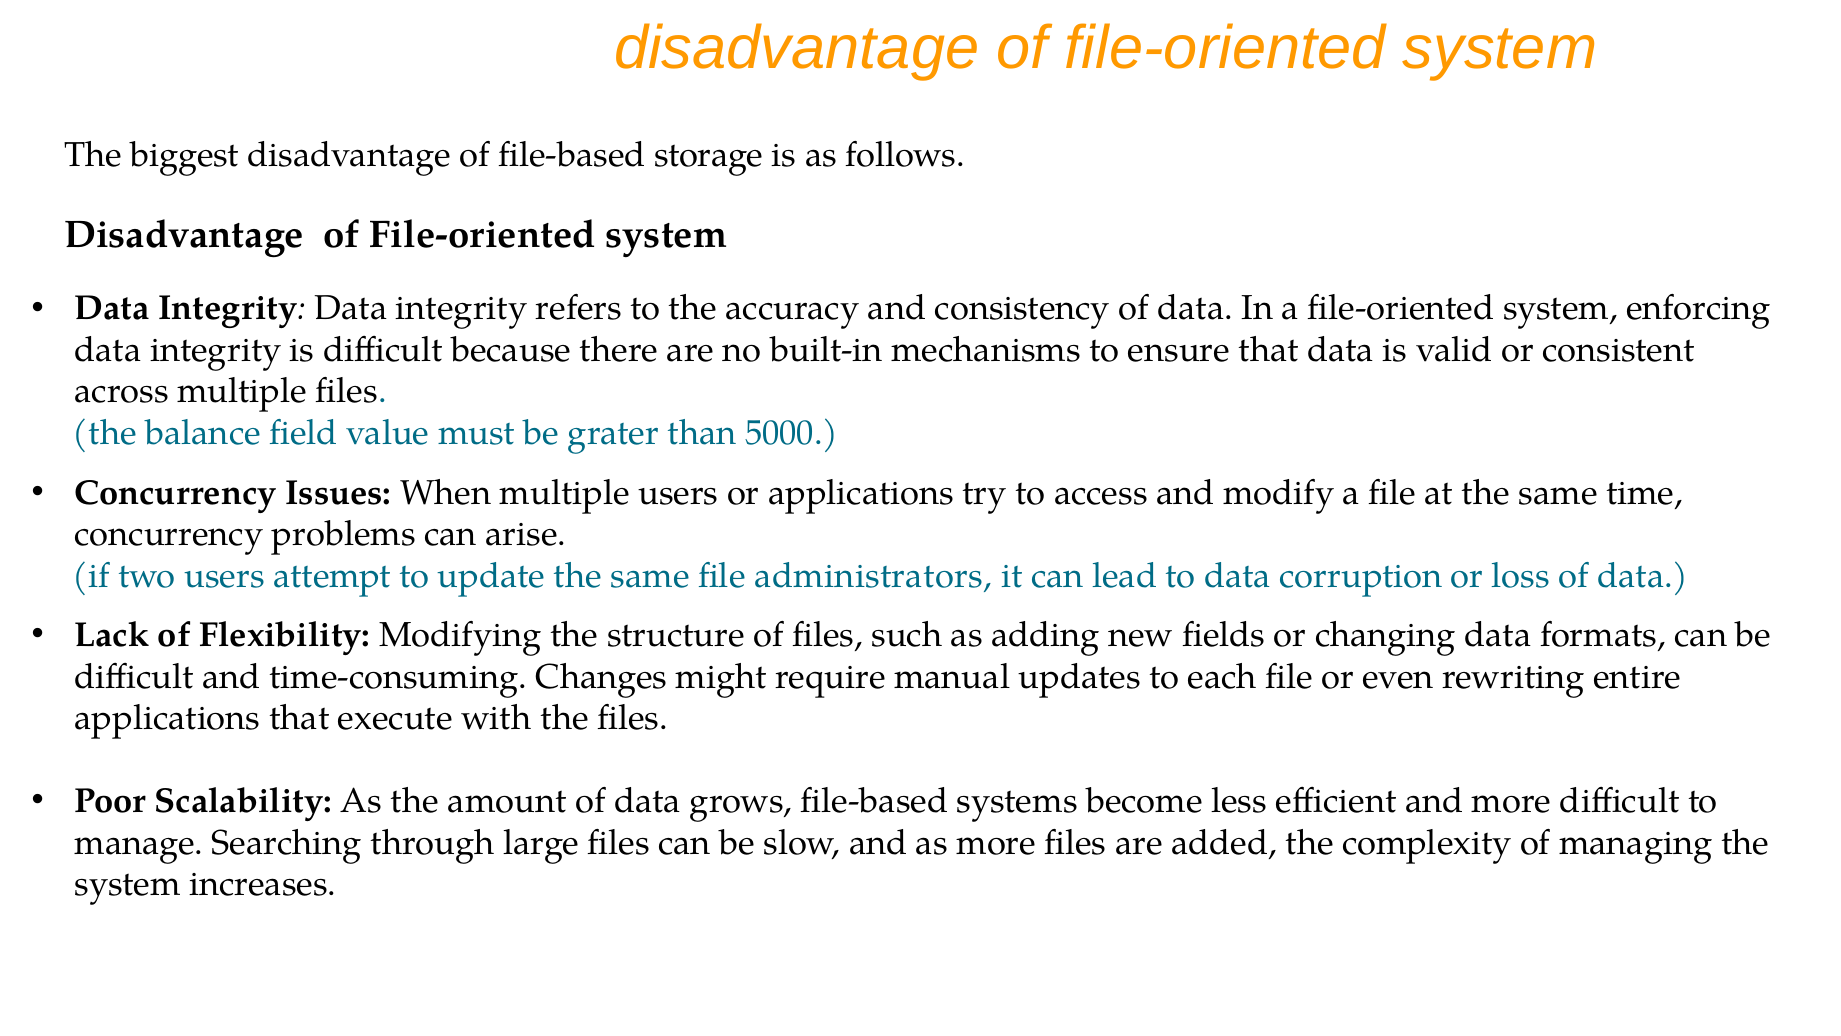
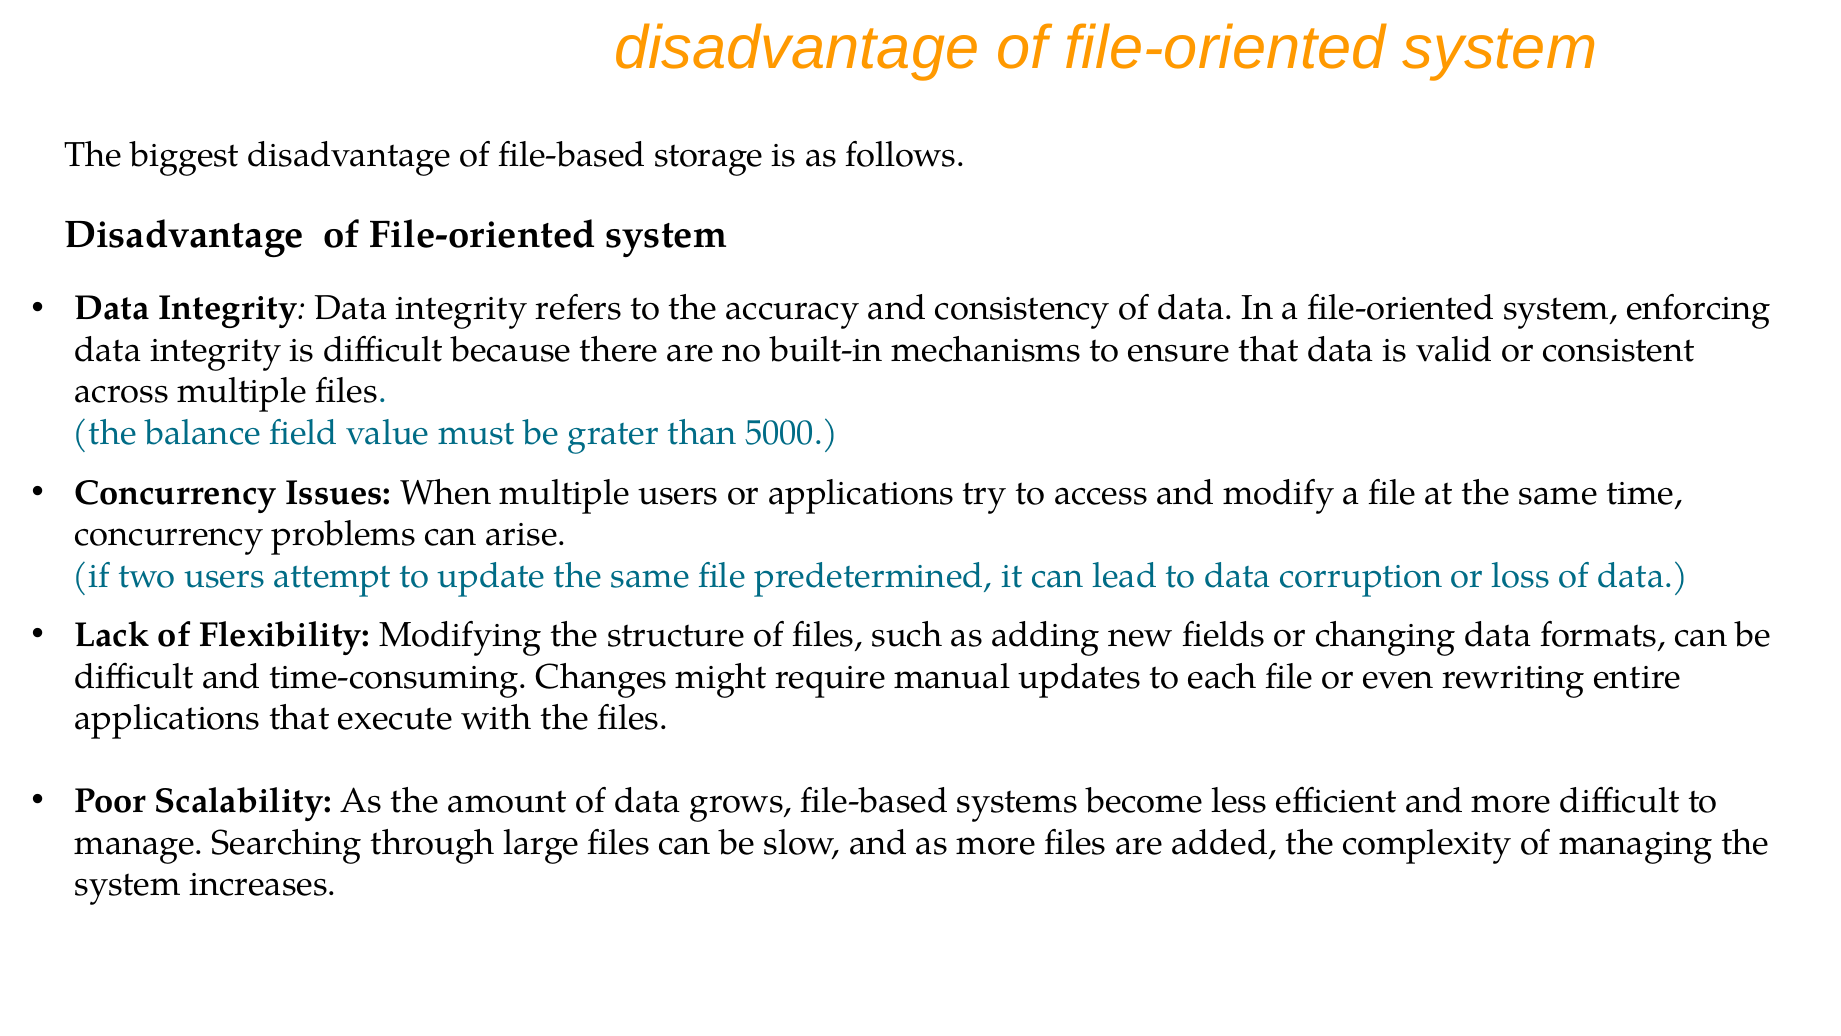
administrators: administrators -> predetermined (873, 575)
